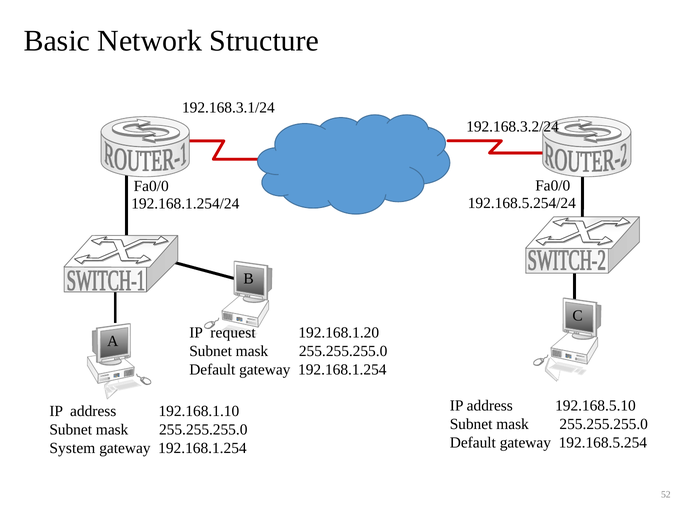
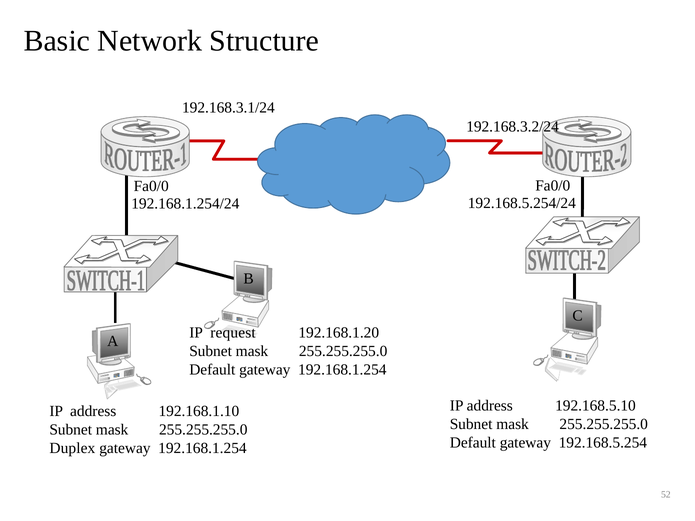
System: System -> Duplex (72, 448)
